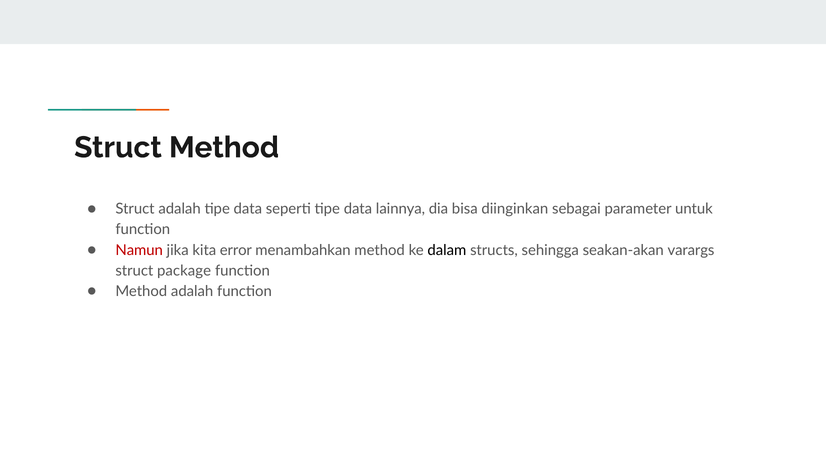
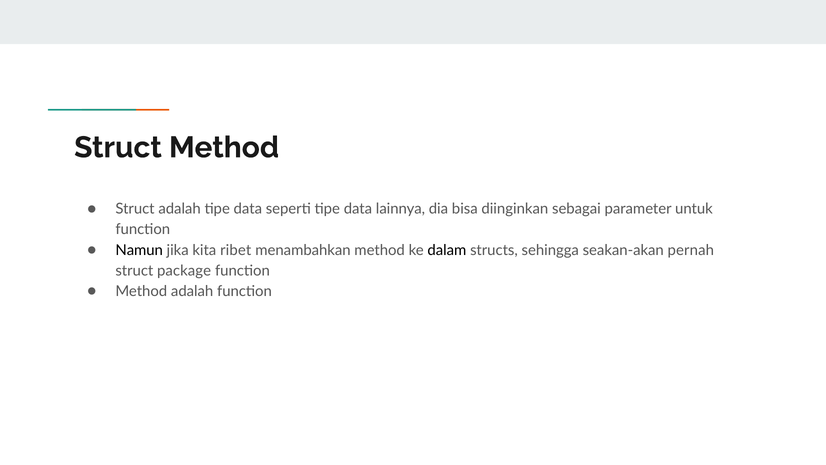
Namun colour: red -> black (139, 250)
error: error -> ribet (236, 250)
varargs: varargs -> pernah (691, 250)
